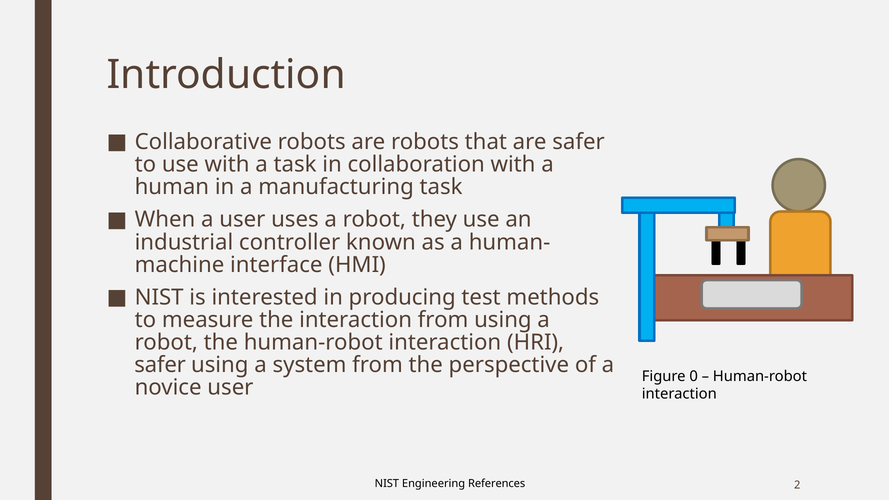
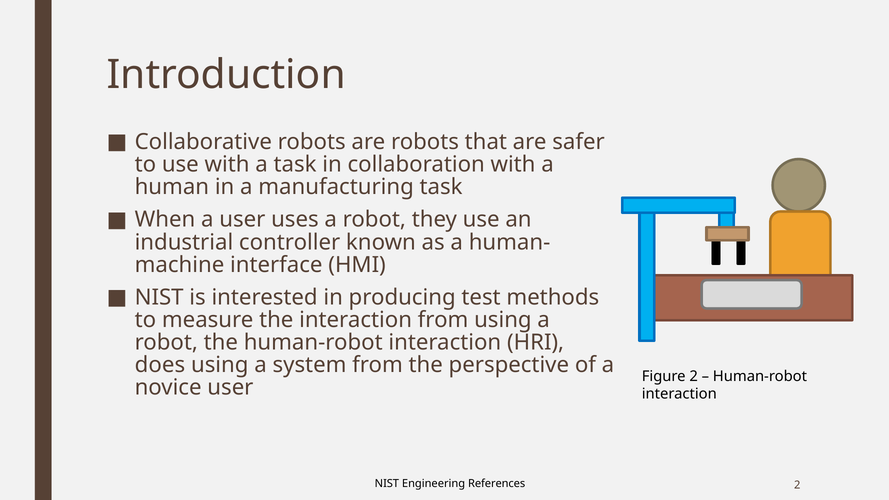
safer: safer -> does (160, 365)
Figure 0: 0 -> 2 (694, 376)
